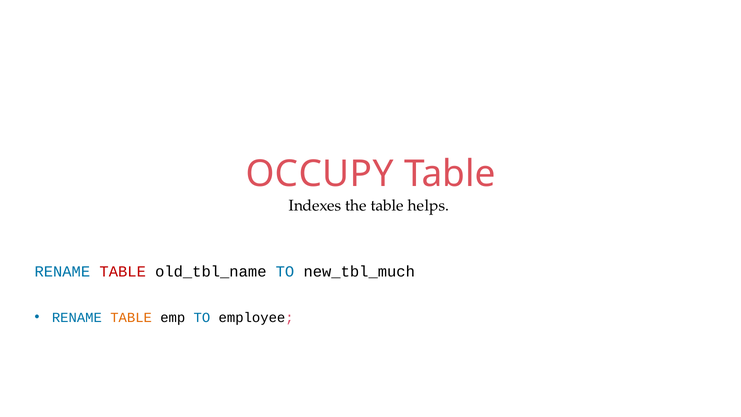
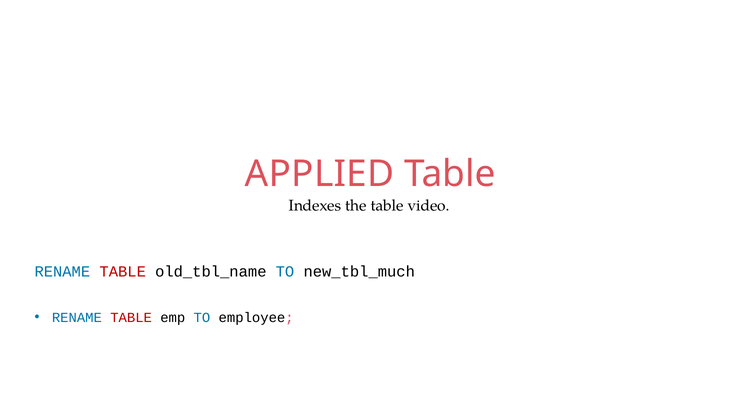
OCCUPY: OCCUPY -> APPLIED (320, 174)
helps: helps -> video (429, 205)
TABLE colour: orange -> red (131, 317)
